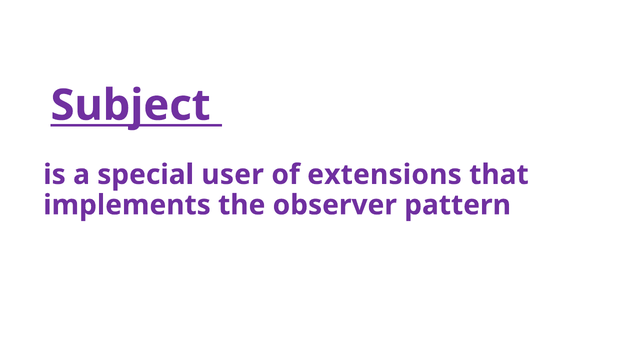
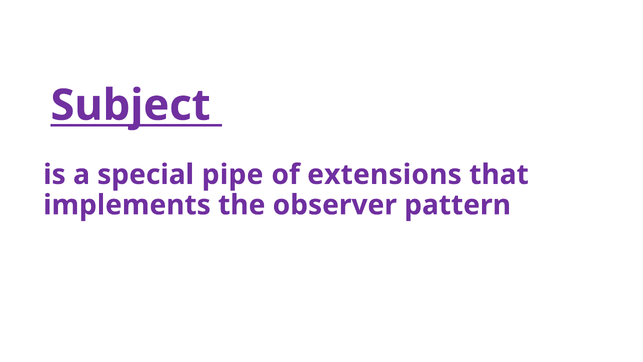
user: user -> pipe (233, 174)
